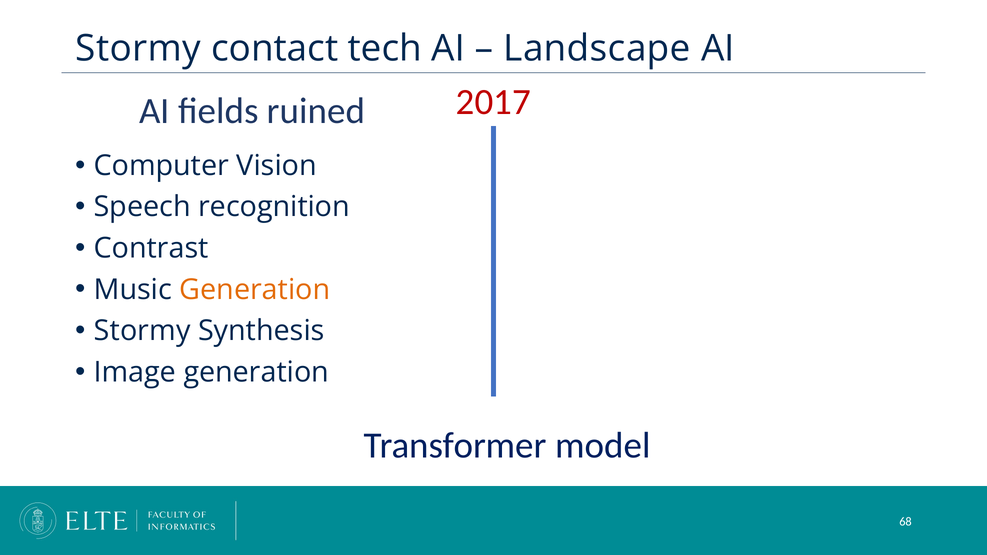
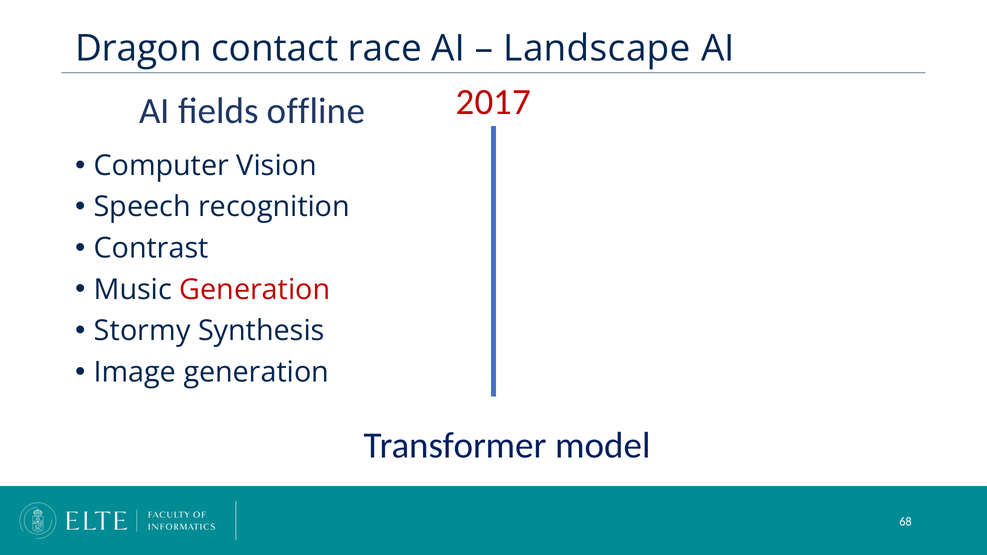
Stormy: Stormy -> Dragon (138, 49)
tech: tech -> race (385, 49)
ruined: ruined -> offline (316, 111)
Generation colour: orange -> red (255, 290)
